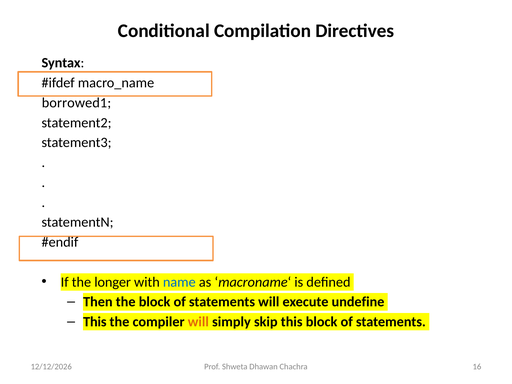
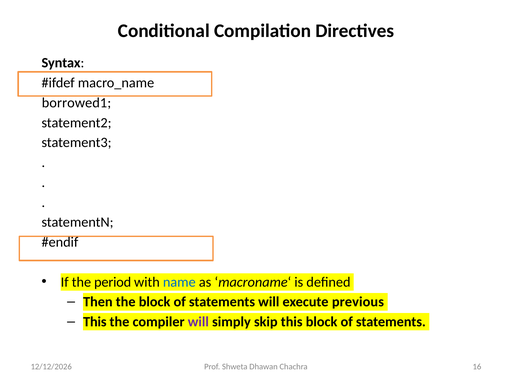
longer: longer -> period (113, 282)
undefine: undefine -> previous (358, 302)
will colour: orange -> purple (198, 322)
